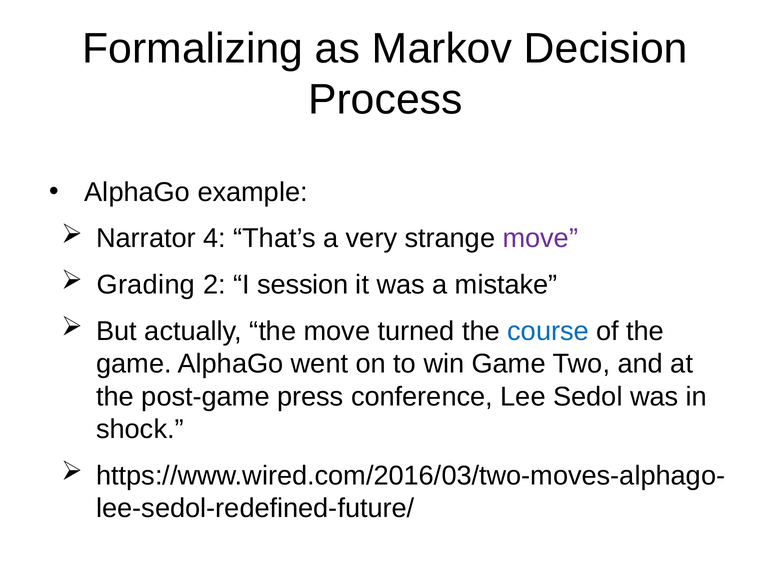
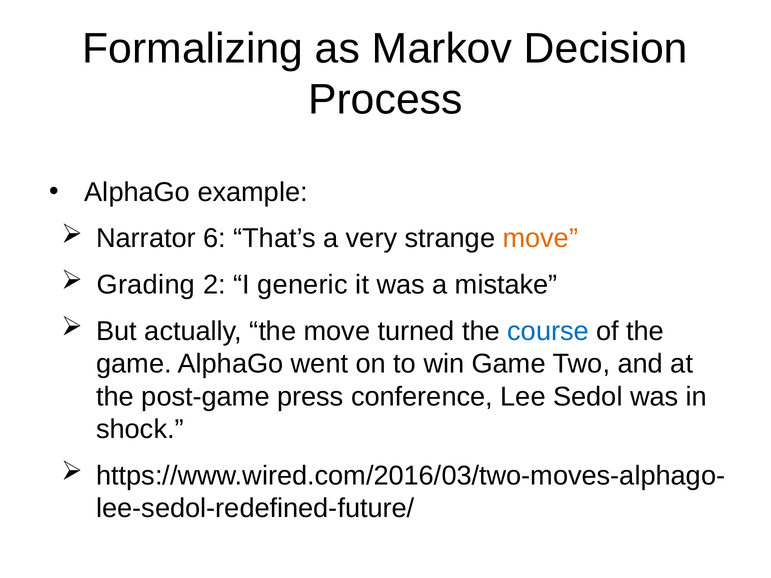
4: 4 -> 6 (215, 239)
move colour: purple -> orange (540, 239)
session: session -> generic (303, 285)
